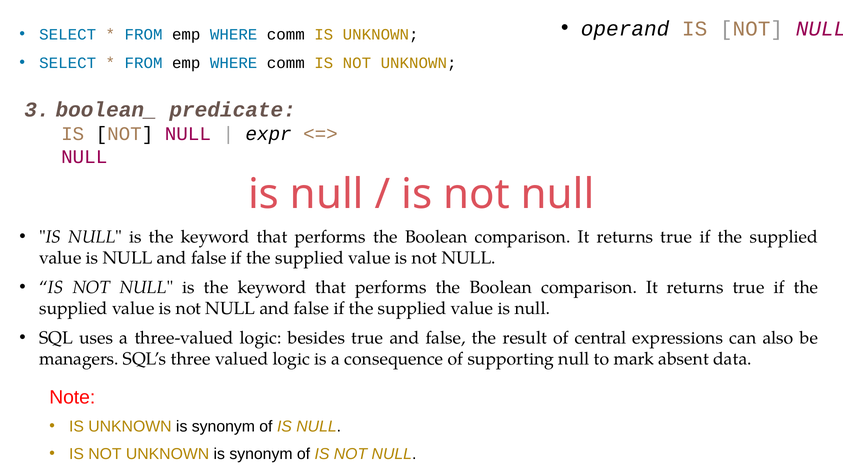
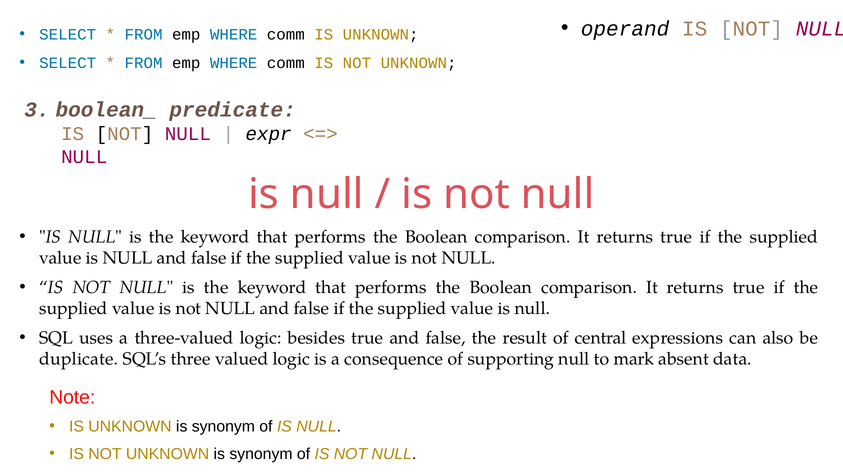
managers: managers -> duplicate (79, 359)
